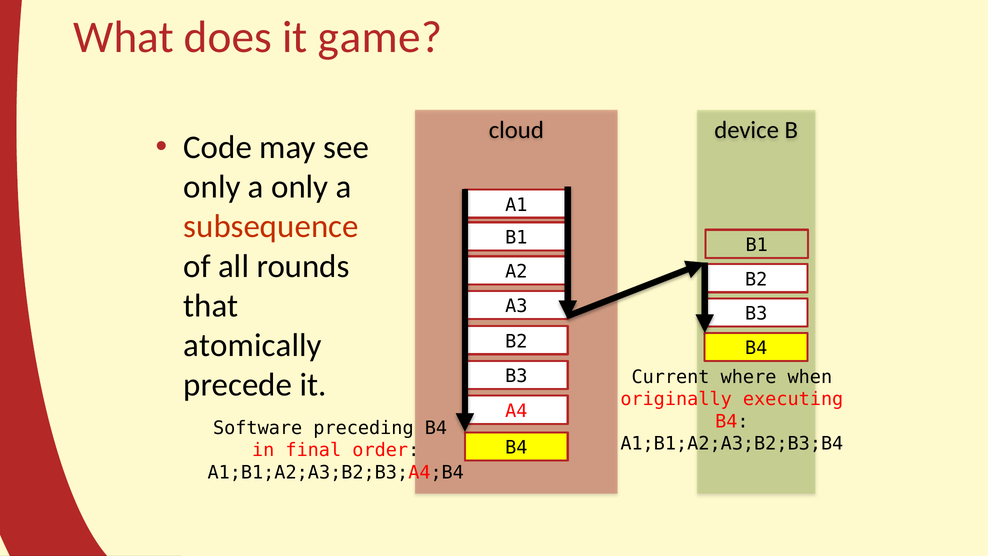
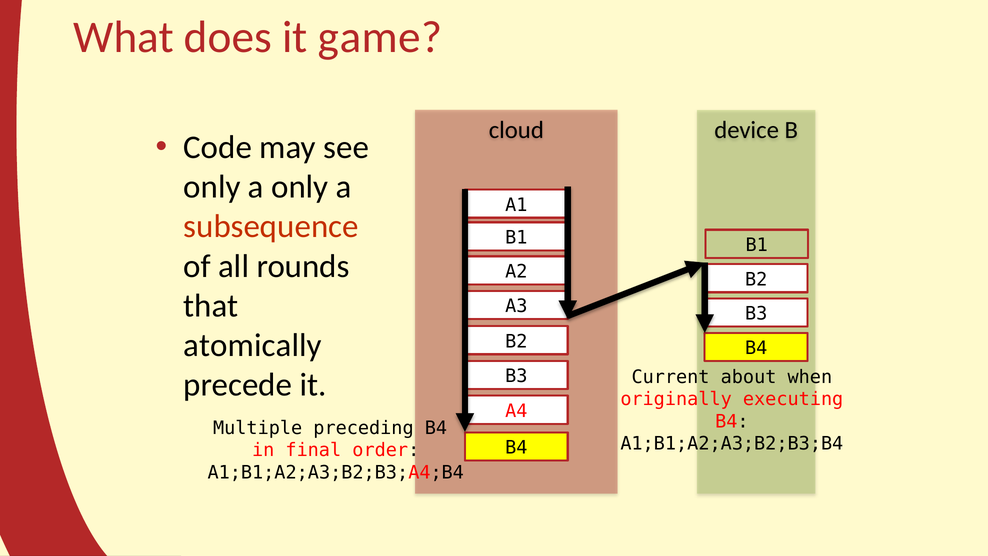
where: where -> about (749, 377)
Software: Software -> Multiple (258, 428)
